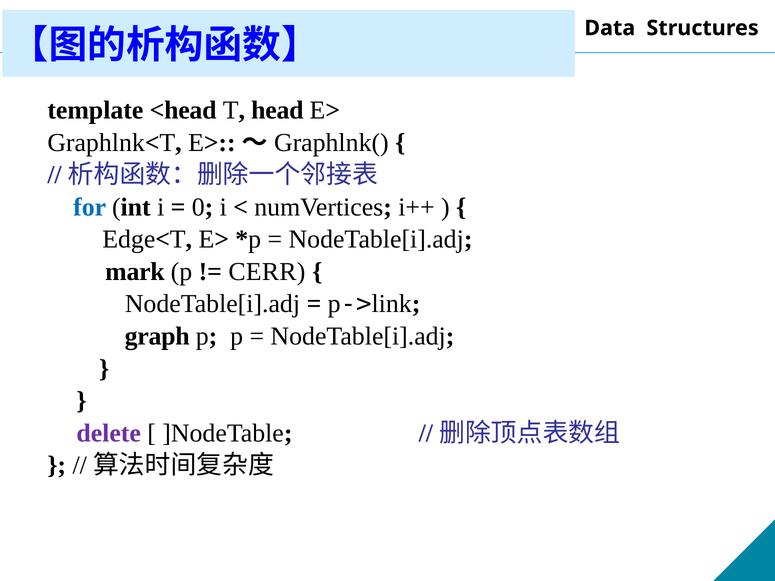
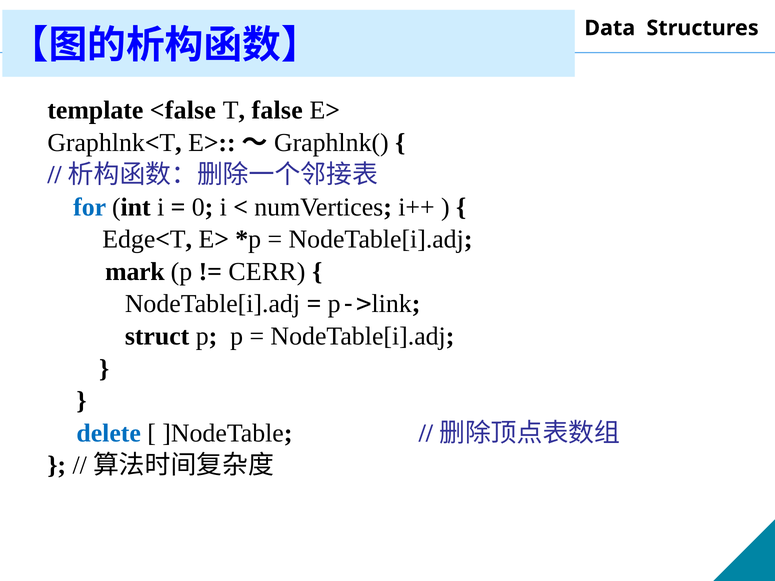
<head: <head -> <false (183, 110)
head: head -> false (277, 110)
graph: graph -> struct (157, 336)
delete colour: purple -> blue (109, 433)
